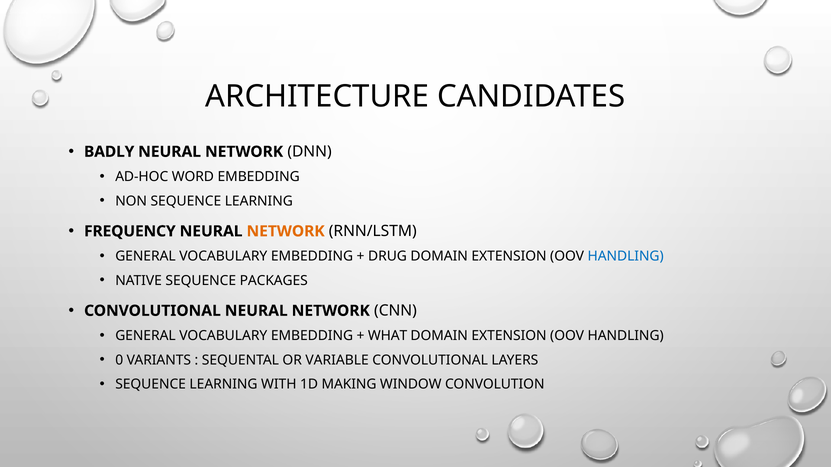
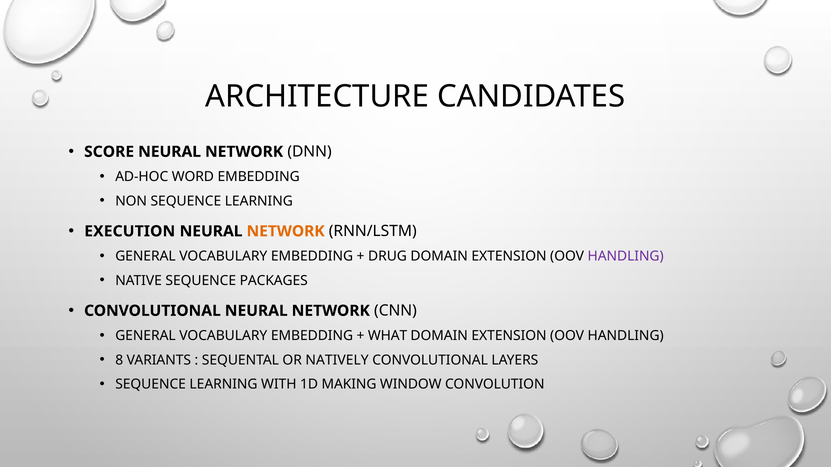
BADLY: BADLY -> SCORE (109, 152)
FREQUENCY: FREQUENCY -> EXECUTION (130, 231)
HANDLING colour: blue -> purple (626, 257)
0: 0 -> 8 (119, 360)
VARIABLE: VARIABLE -> NATIVELY (337, 360)
